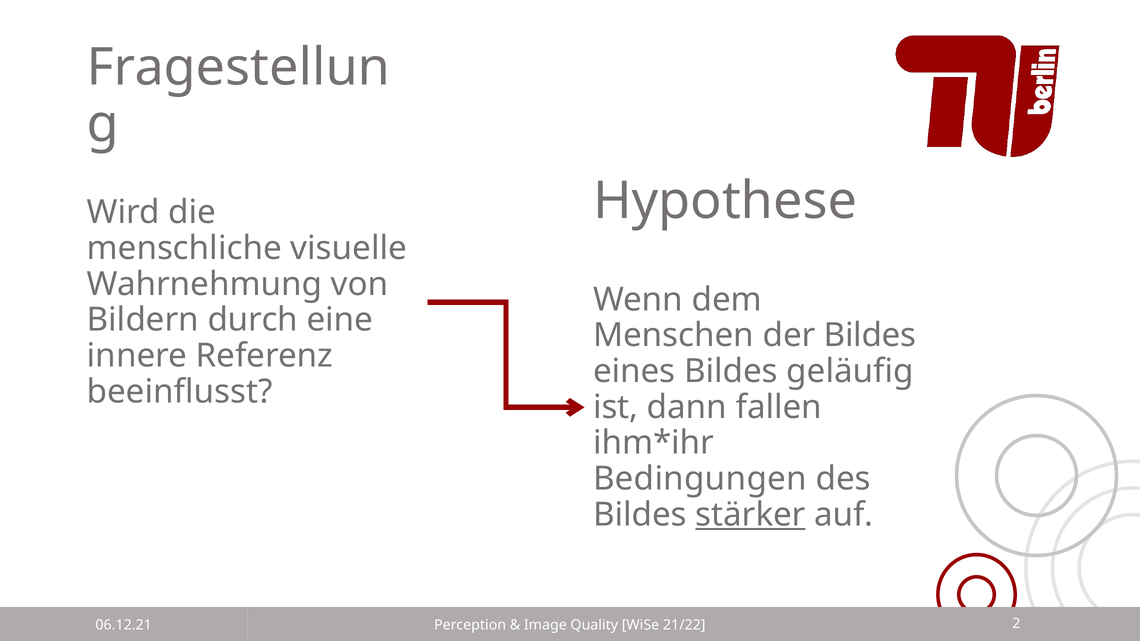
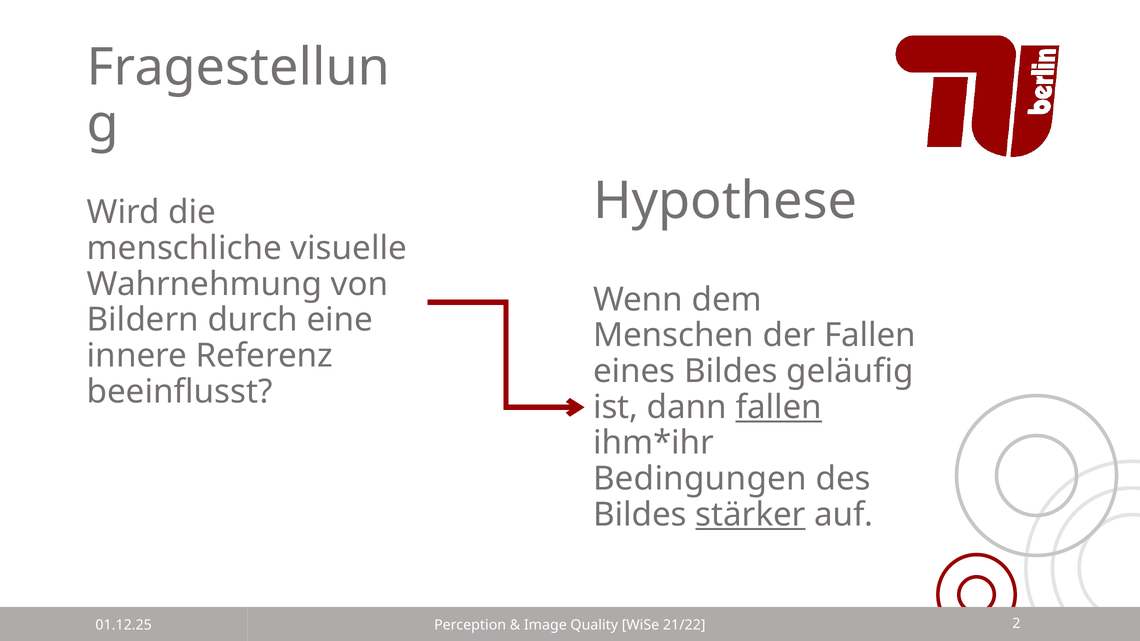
der Bildes: Bildes -> Fallen (870, 336)
fallen underline: none -> present (779, 407)
06.12.21: 06.12.21 -> 01.12.25 (124, 625)
